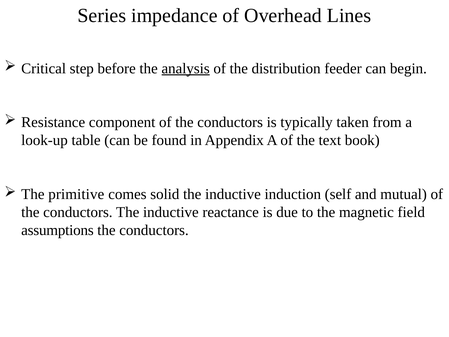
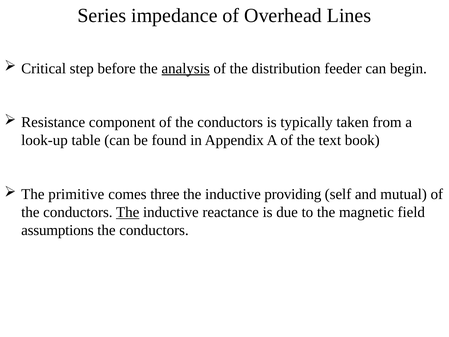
solid: solid -> three (165, 194)
induction: induction -> providing (293, 194)
The underline: none -> present (128, 212)
